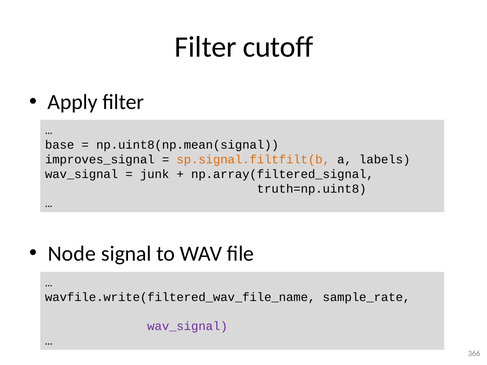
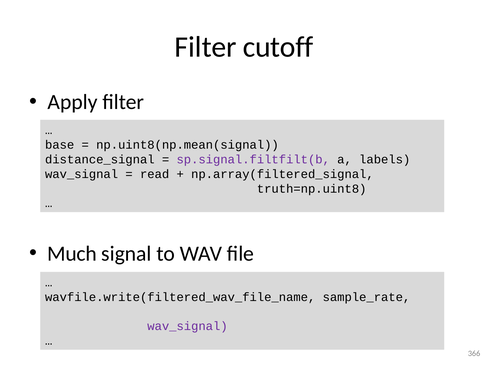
improves_signal: improves_signal -> distance_signal (100, 160)
sp.signal.filtfilt(b colour: orange -> purple (253, 160)
junk: junk -> read (155, 174)
Node: Node -> Much (72, 254)
